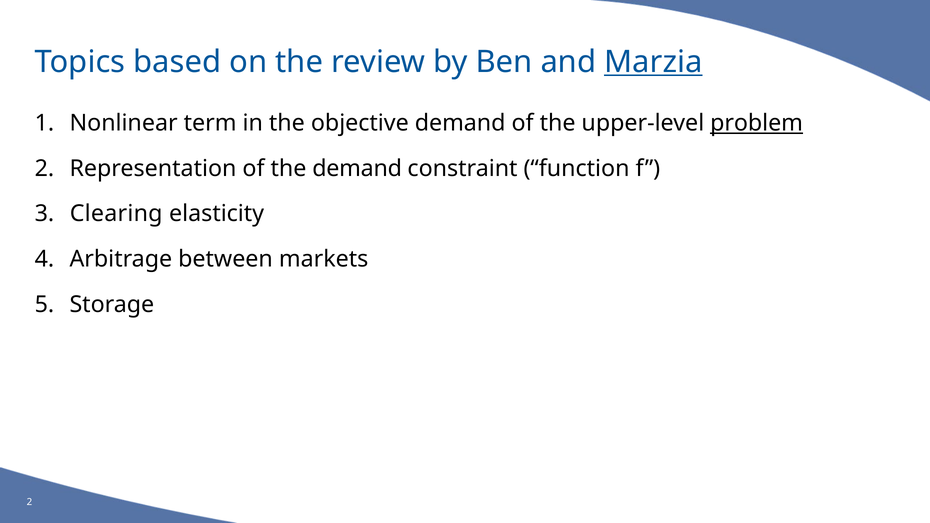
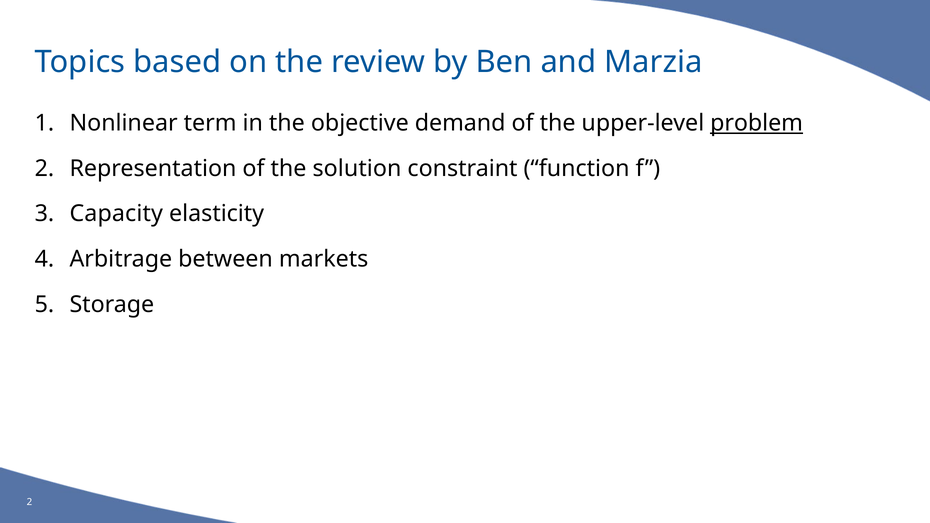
Marzia underline: present -> none (653, 62)
the demand: demand -> solution (357, 169)
Clearing: Clearing -> Capacity (116, 214)
